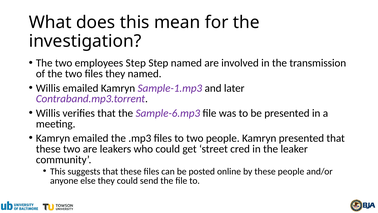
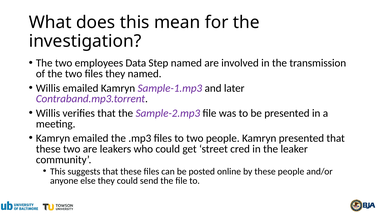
employees Step: Step -> Data (136, 63)
Sample-6.mp3: Sample-6.mp3 -> Sample-2.mp3 (168, 113)
